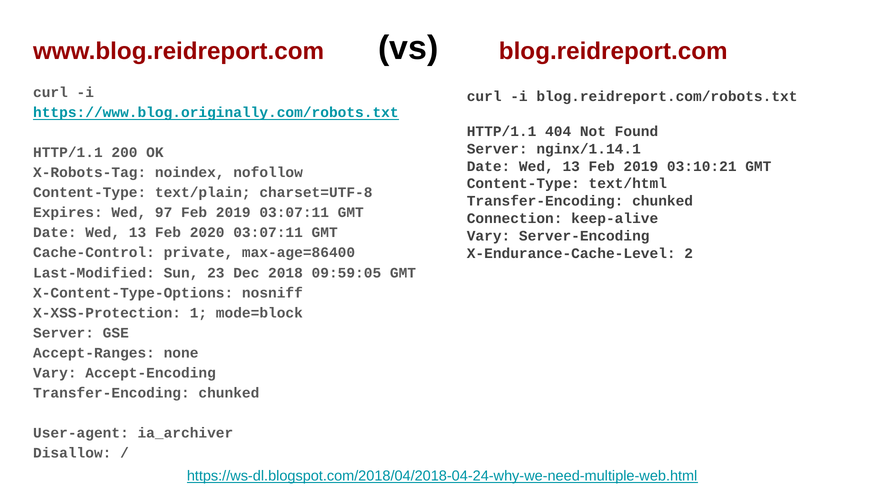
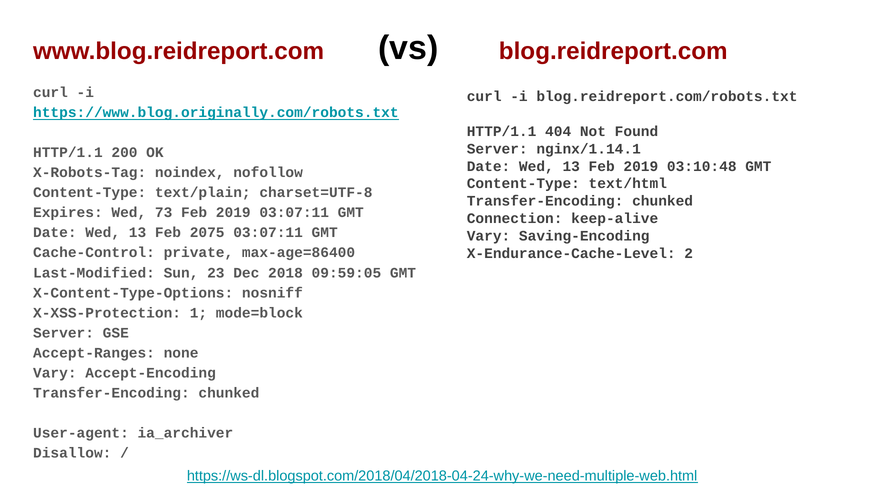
03:10:21: 03:10:21 -> 03:10:48 (702, 166)
97: 97 -> 73 (164, 213)
2020: 2020 -> 2075 (207, 233)
Server-Encoding: Server-Encoding -> Saving-Encoding (584, 236)
